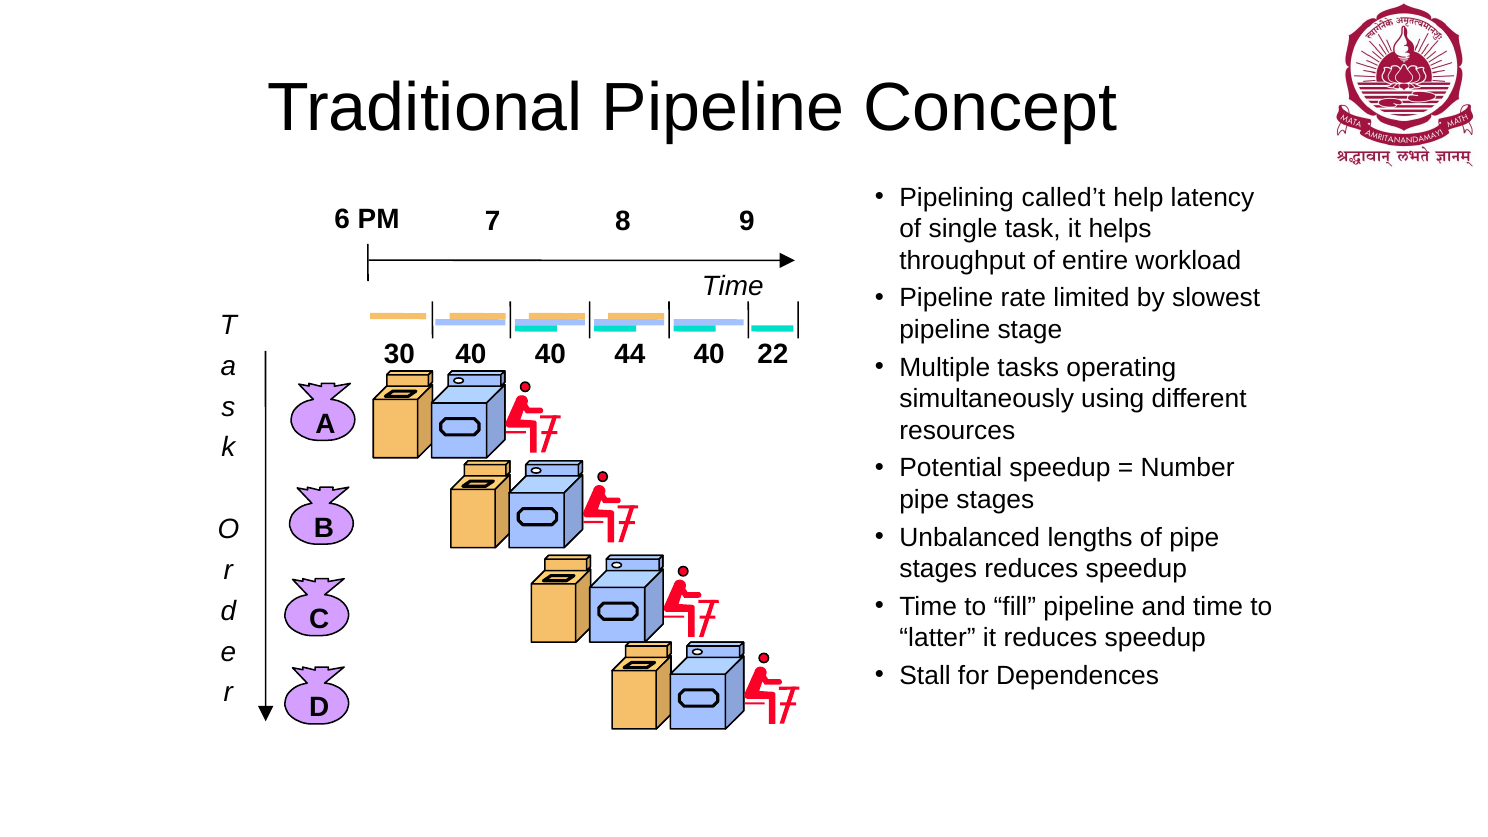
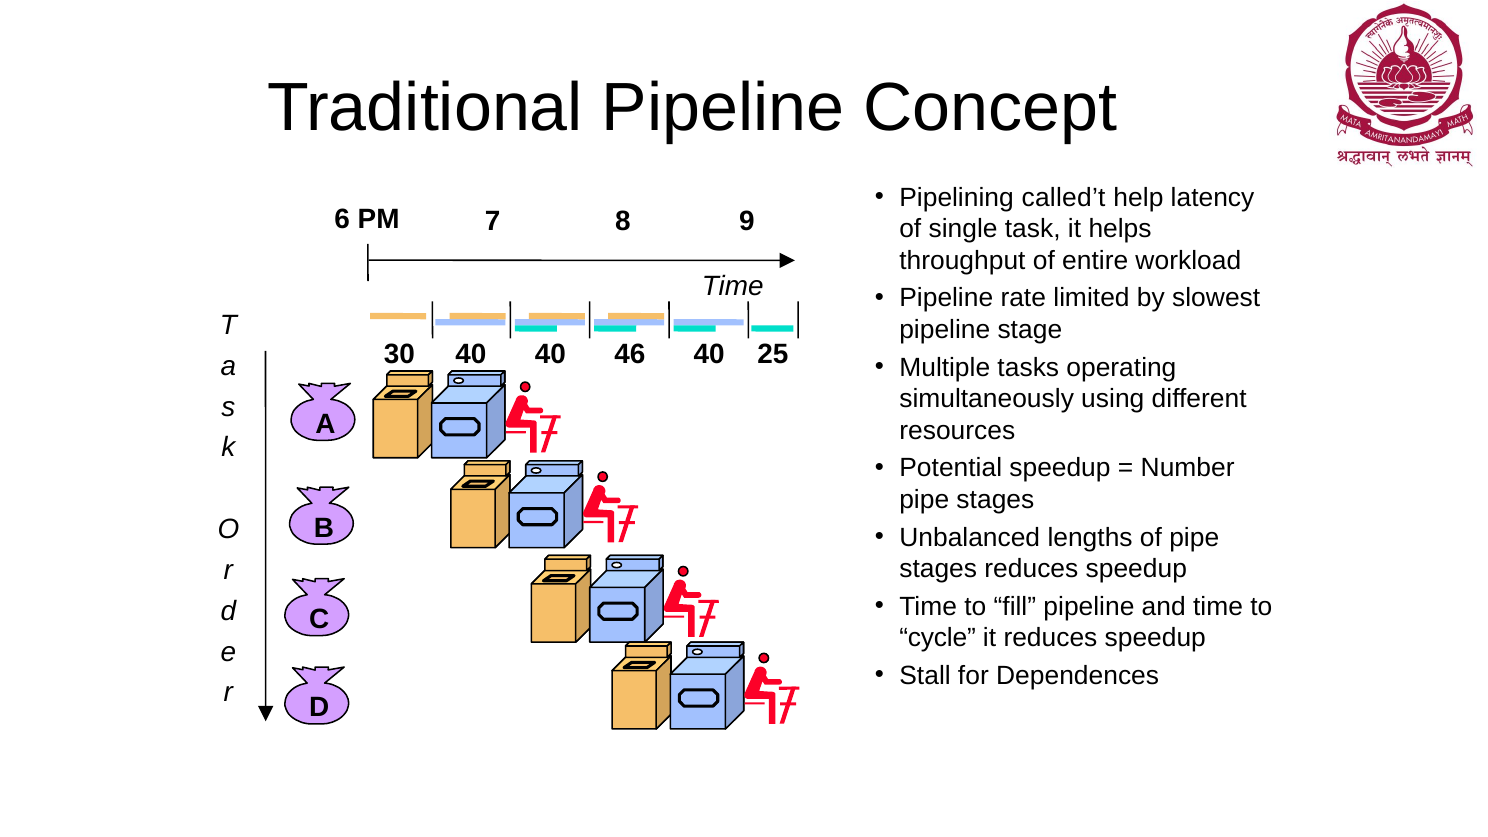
44: 44 -> 46 (630, 354)
22: 22 -> 25 (773, 354)
latter: latter -> cycle (938, 638)
